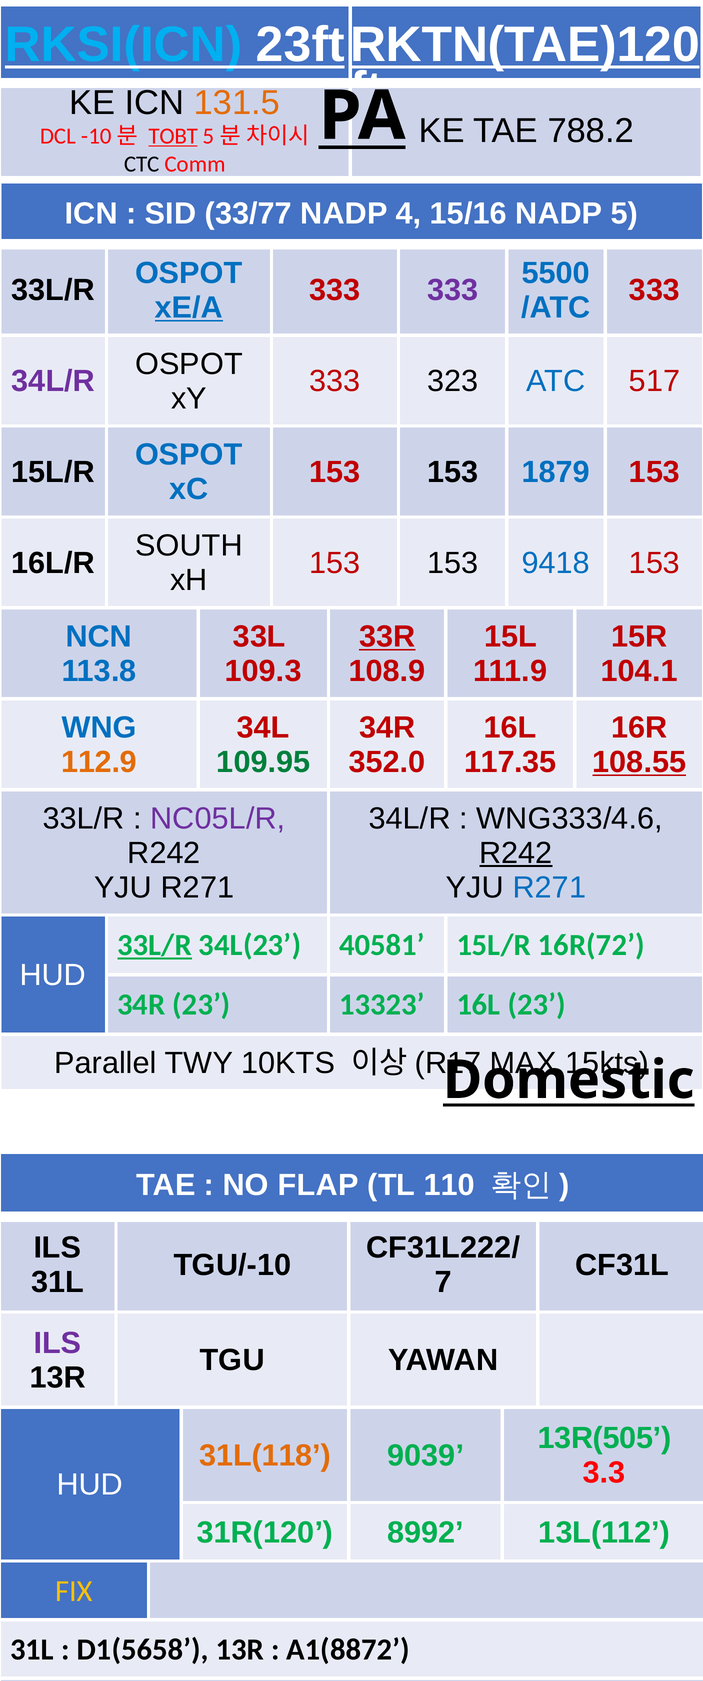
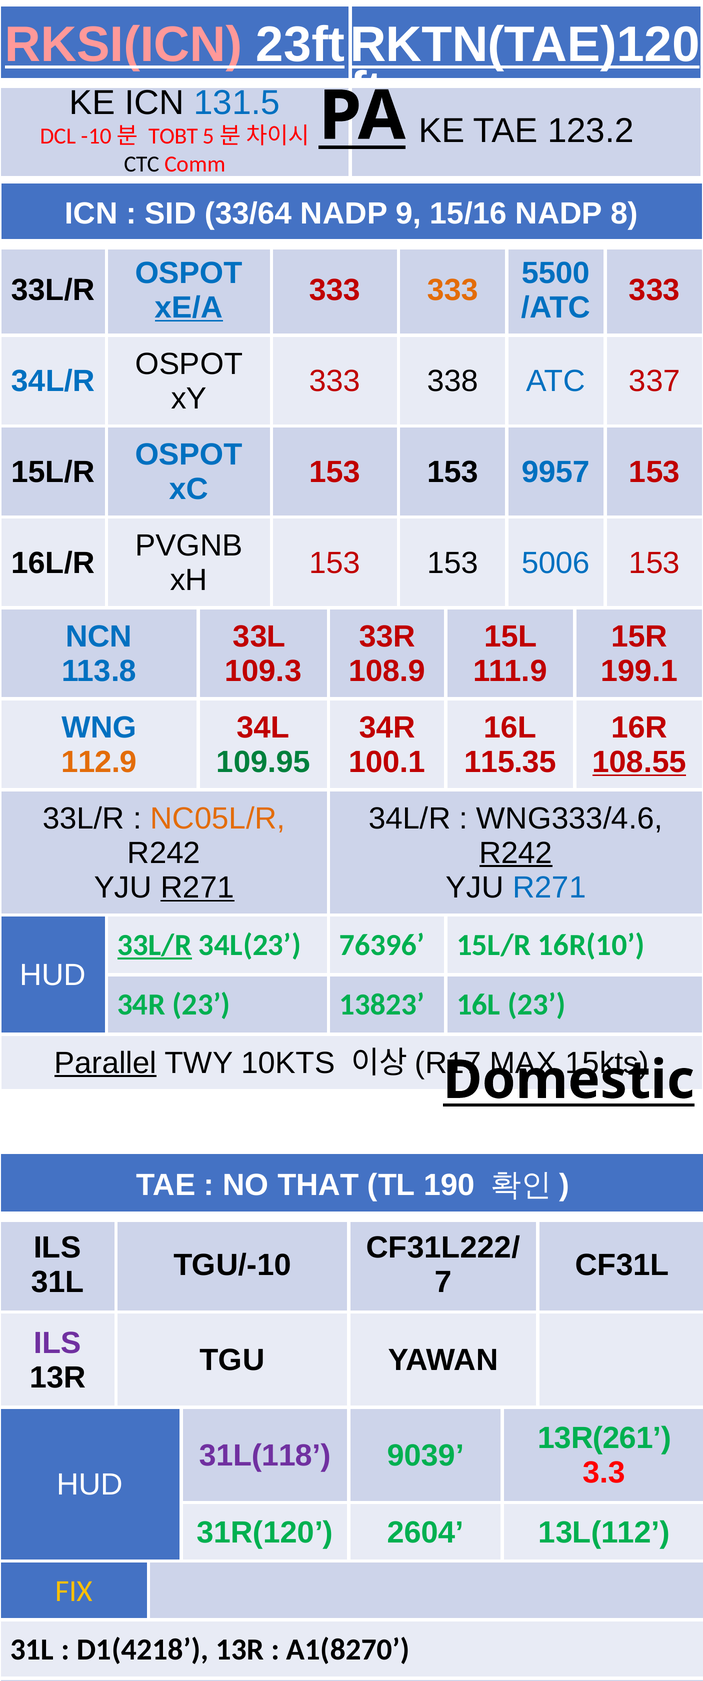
RKSI(ICN colour: light blue -> pink (124, 45)
131.5 colour: orange -> blue (237, 103)
788.2: 788.2 -> 123.2 (591, 131)
TOBT underline: present -> none (173, 136)
33/77: 33/77 -> 33/64 (248, 214)
4: 4 -> 9 (409, 214)
NADP 5: 5 -> 8 (624, 214)
333 colour: purple -> orange (453, 290)
34L/R colour: purple -> blue (53, 381)
323: 323 -> 338 (453, 381)
517: 517 -> 337 (655, 381)
1879: 1879 -> 9957 (556, 472)
SOUTH: SOUTH -> PVGNB (189, 546)
9418: 9418 -> 5006 (556, 563)
33R underline: present -> none (387, 637)
104.1: 104.1 -> 199.1 (639, 672)
352.0: 352.0 -> 100.1 (387, 763)
117.35: 117.35 -> 115.35 (510, 763)
NC05L/R colour: purple -> orange (218, 819)
R271 underline: none -> present (197, 888)
40581: 40581 -> 76396 (382, 946)
16R(72: 16R(72 -> 16R(10 (591, 946)
13323: 13323 -> 13823 (382, 1005)
Parallel underline: none -> present (106, 1064)
FLAP: FLAP -> THAT (318, 1186)
110: 110 -> 190 (449, 1186)
13R(505: 13R(505 -> 13R(261 (604, 1439)
31L(118 colour: orange -> purple (265, 1456)
8992: 8992 -> 2604 (426, 1533)
D1(5658: D1(5658 -> D1(4218 (143, 1651)
A1(8872: A1(8872 -> A1(8270 (348, 1651)
